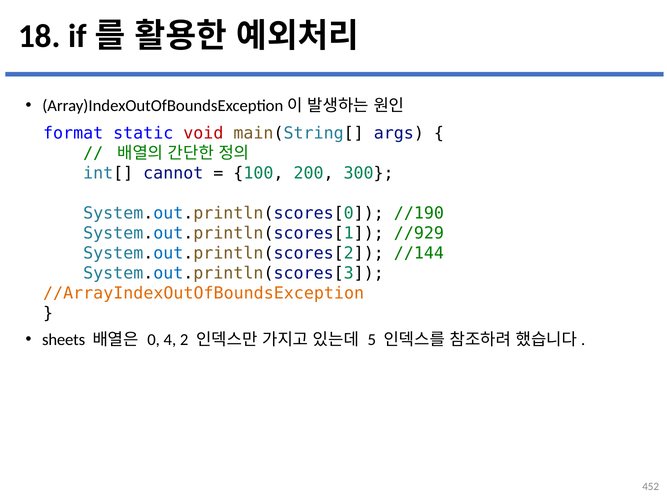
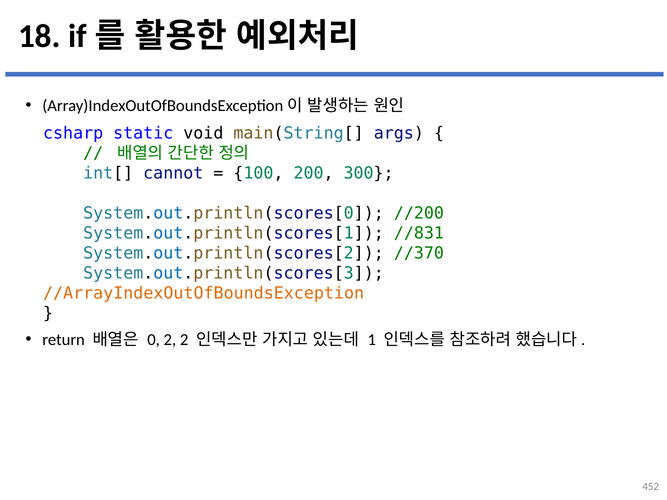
format: format -> csharp (73, 133)
void colour: red -> black (203, 133)
//190: //190 -> //200 (419, 213)
//929: //929 -> //831 (419, 233)
//144: //144 -> //370 (419, 253)
sheets: sheets -> return (64, 340)
0 4: 4 -> 2 (170, 340)
5: 5 -> 1 (372, 340)
